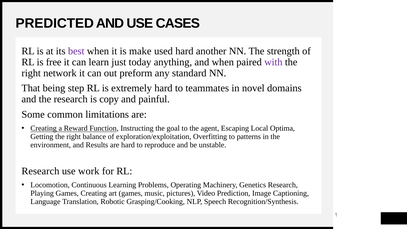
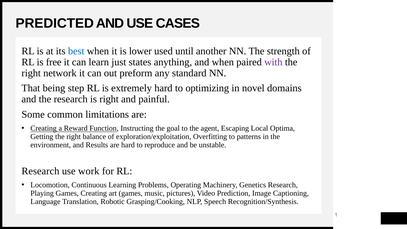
best colour: purple -> blue (76, 51)
make: make -> lower (140, 51)
used hard: hard -> until (184, 51)
today: today -> states (140, 62)
teammates: teammates -> optimizing (207, 88)
is copy: copy -> right (109, 99)
